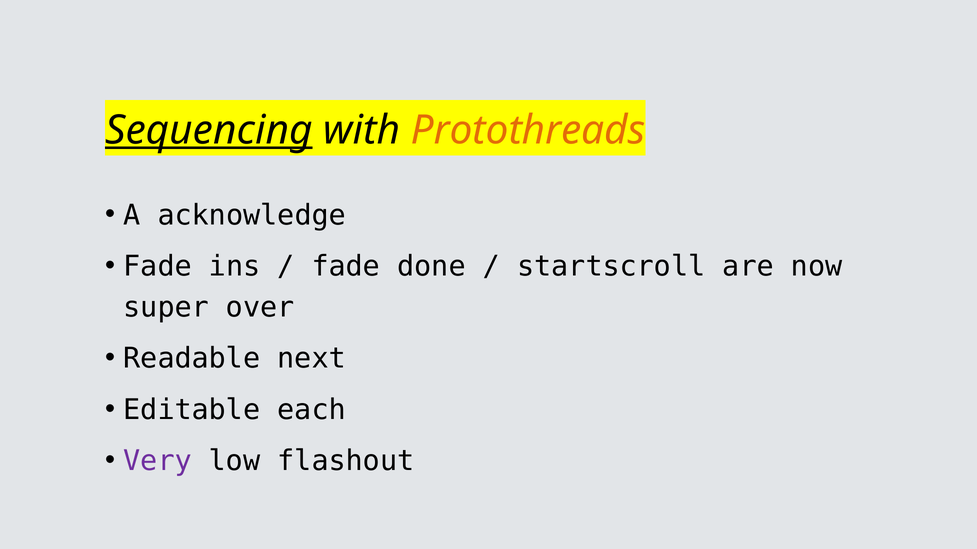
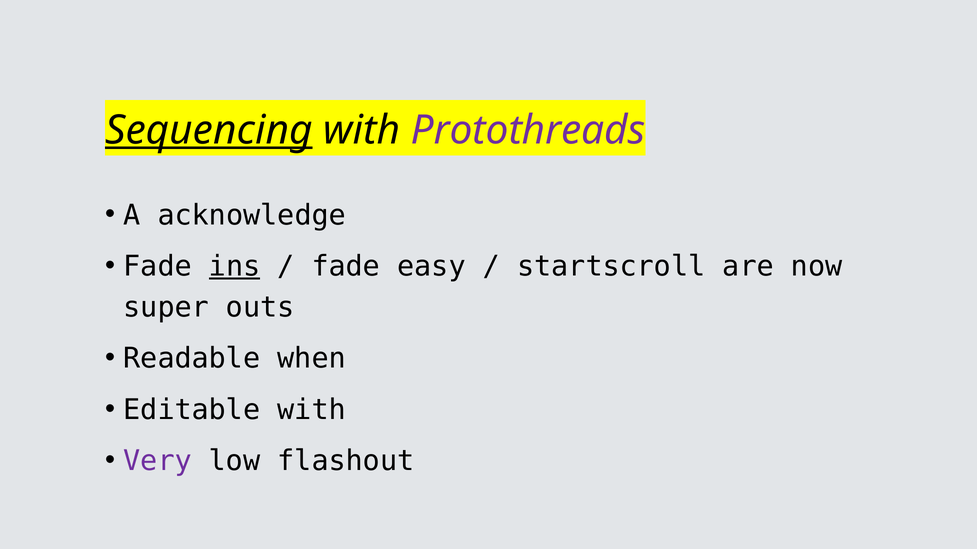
Protothreads colour: orange -> purple (528, 130)
ins underline: none -> present (235, 267)
done: done -> easy (431, 267)
over: over -> outs (260, 308)
next: next -> when (312, 359)
Editable each: each -> with (312, 410)
